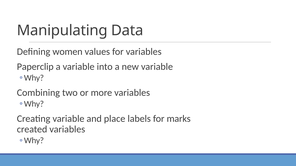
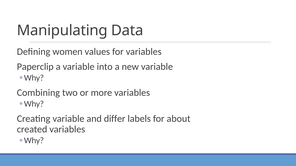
place: place -> differ (115, 119)
marks: marks -> about (179, 119)
